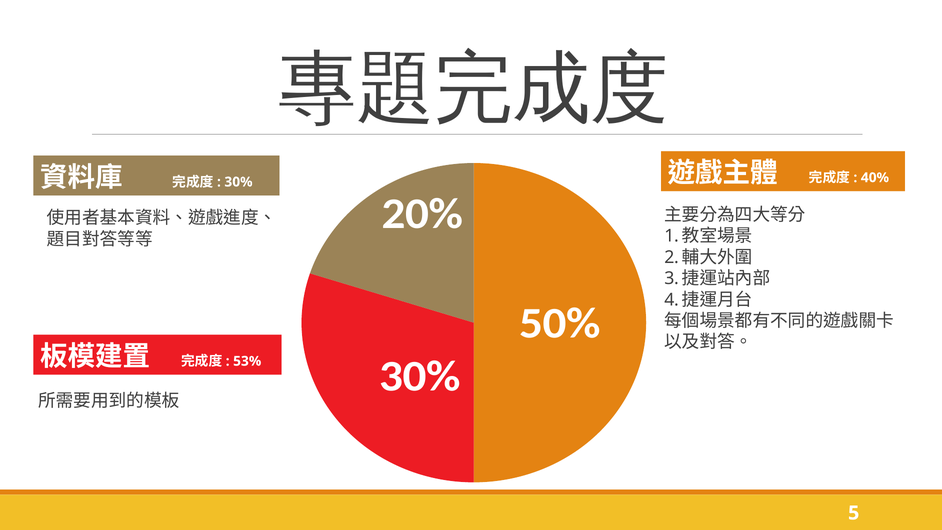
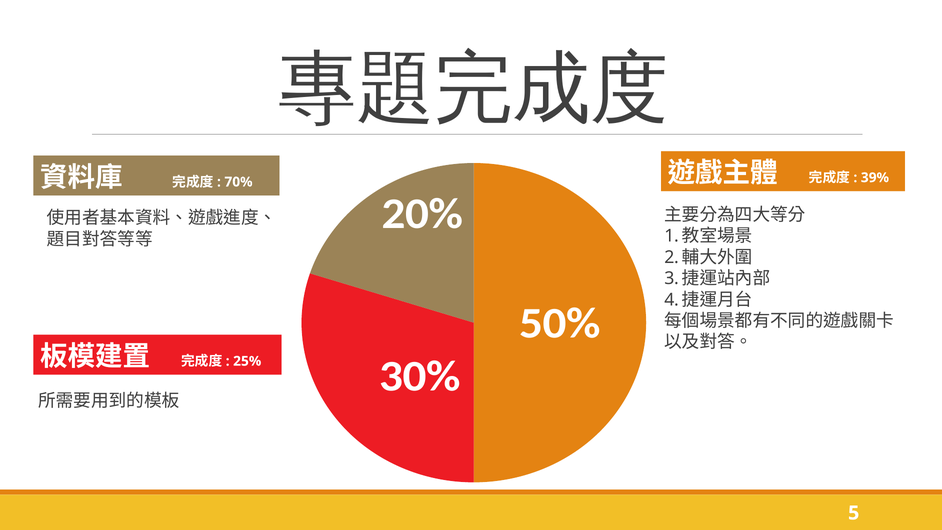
40%: 40% -> 39% (875, 178)
30%: 30% -> 70% (238, 182)
53%: 53% -> 25% (247, 361)
